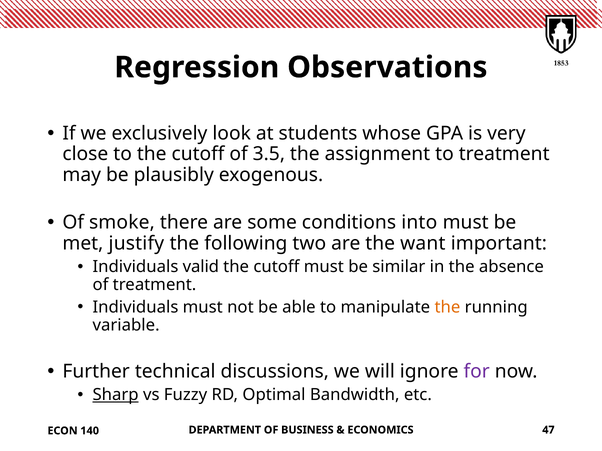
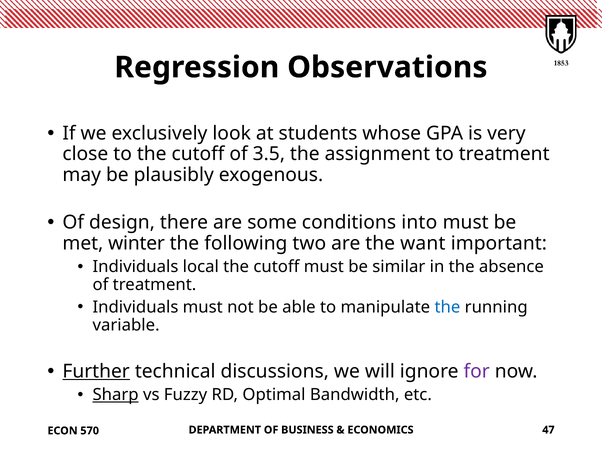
smoke: smoke -> design (122, 223)
justify: justify -> winter (137, 243)
valid: valid -> local (201, 267)
the colour: orange -> blue (447, 307)
Further underline: none -> present (96, 372)
140: 140 -> 570 (90, 431)
